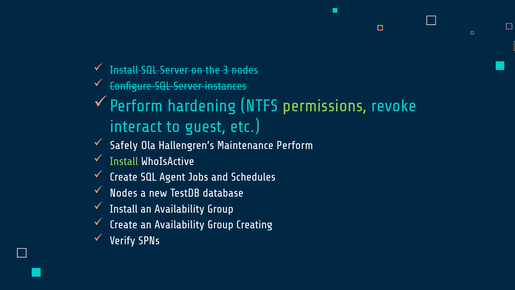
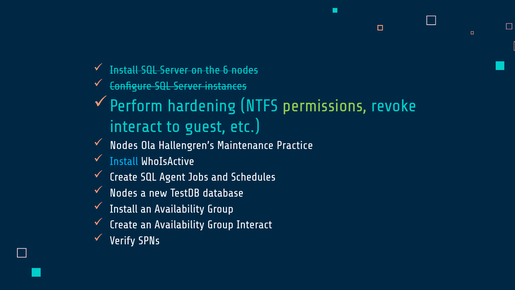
3: 3 -> 6 (226, 70)
Safely: Safely -> Nodes (124, 145)
Maintenance Perform: Perform -> Practice (295, 145)
Install colour: light green -> light blue (124, 161)
Group Creating: Creating -> Interact (254, 225)
